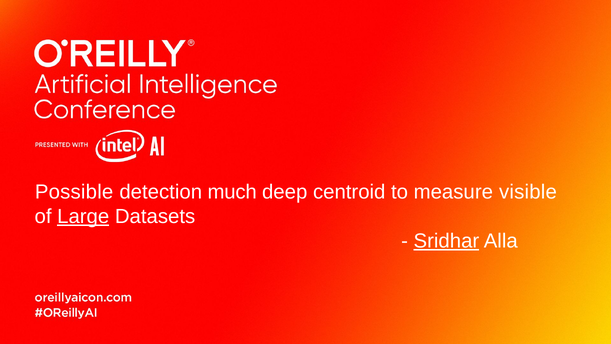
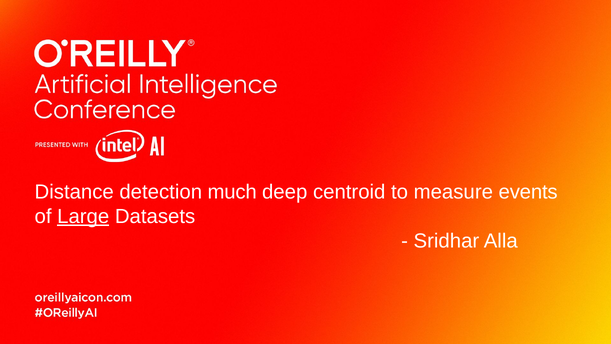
Possible: Possible -> Distance (74, 192)
visible: visible -> events (528, 192)
Sridhar underline: present -> none (446, 241)
